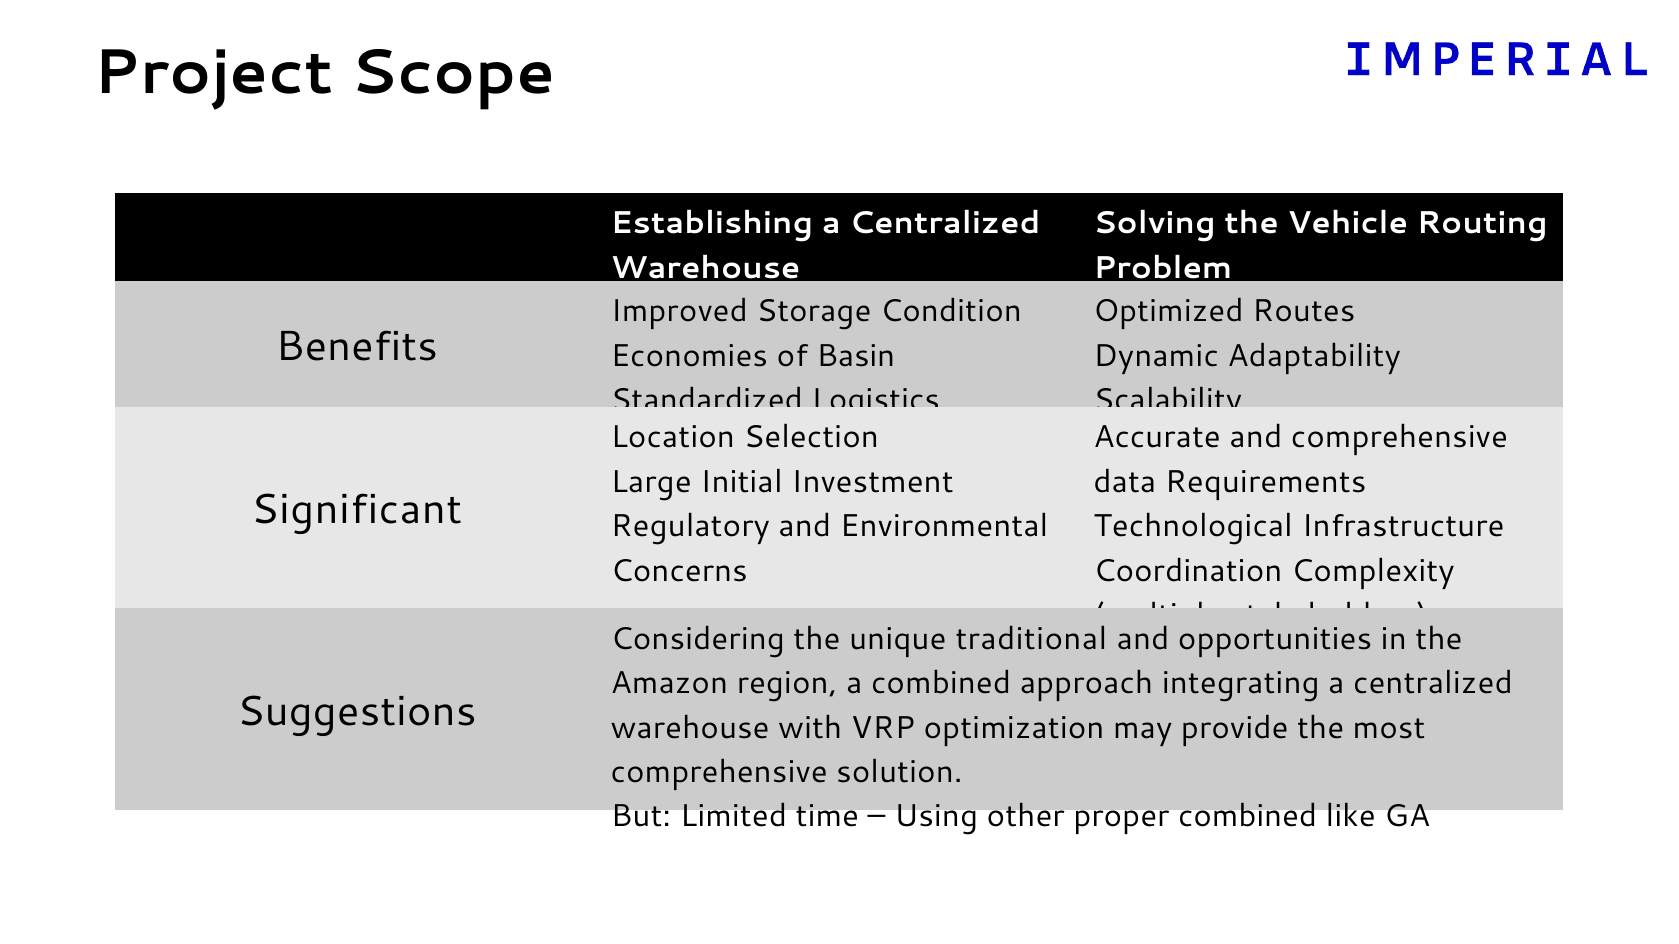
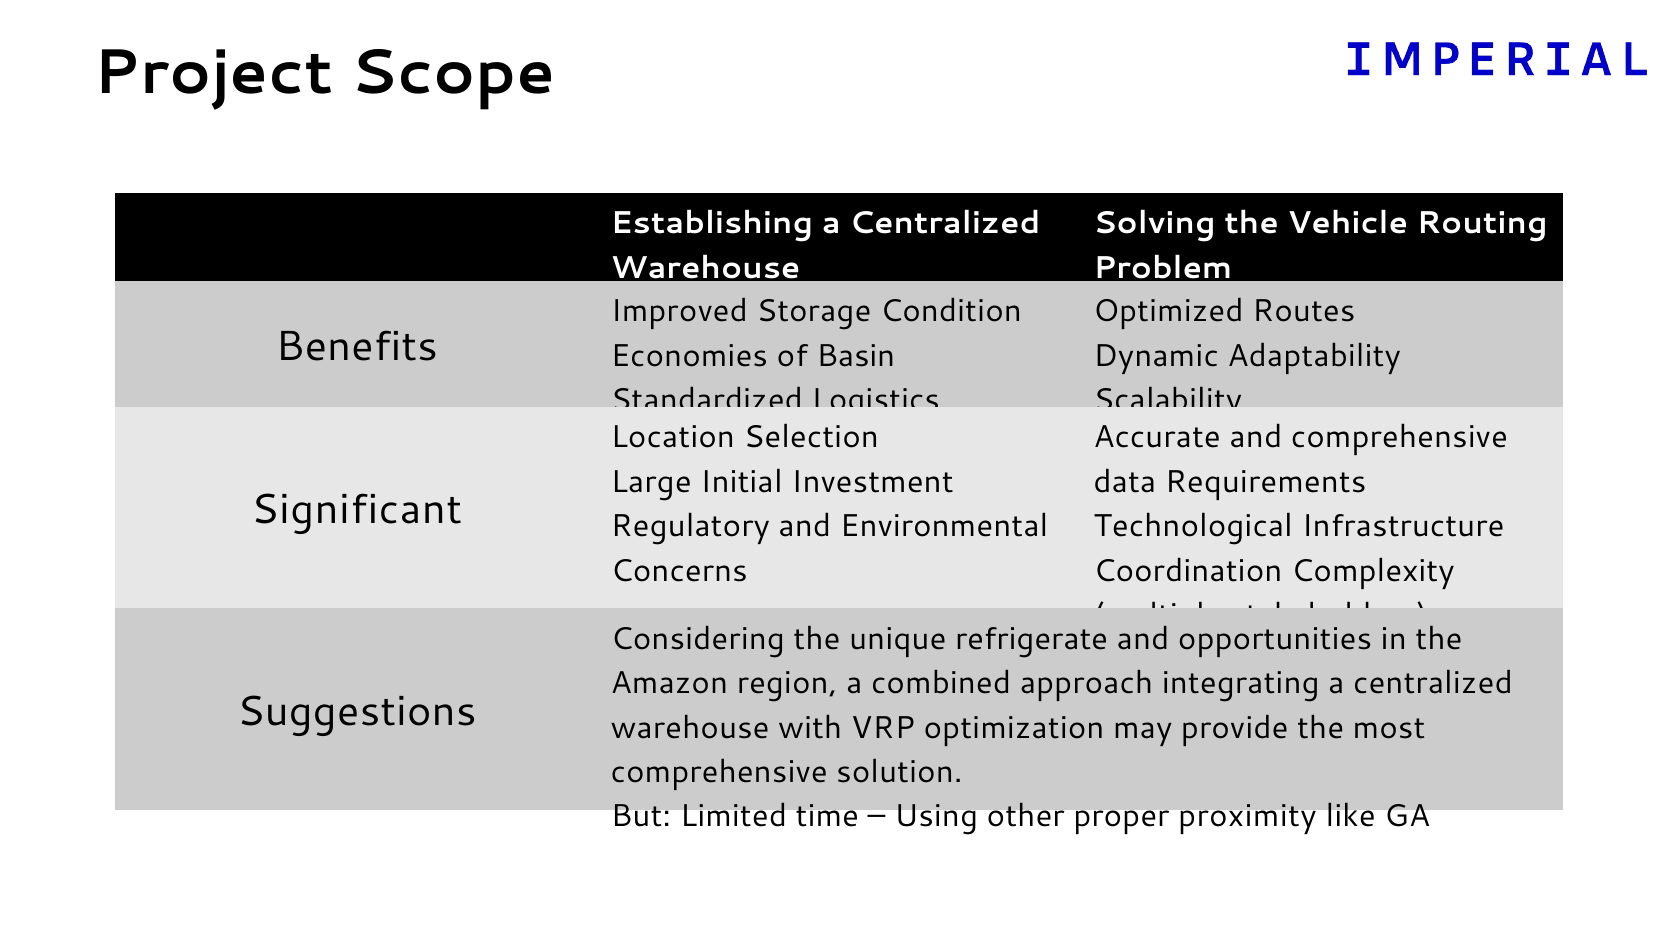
traditional: traditional -> refrigerate (1032, 639)
proper combined: combined -> proximity (1247, 817)
